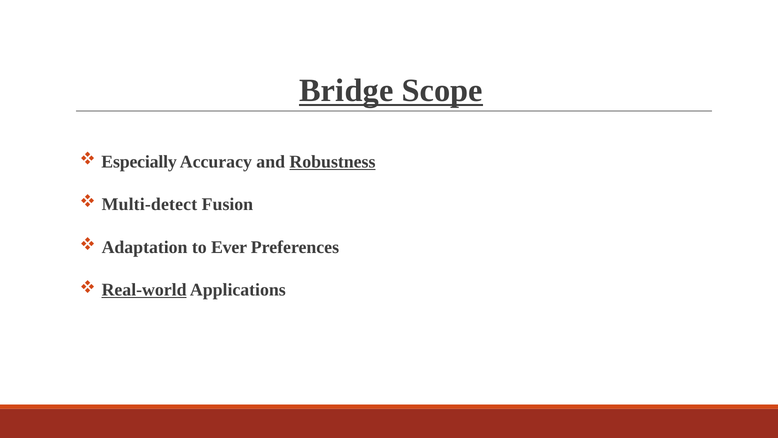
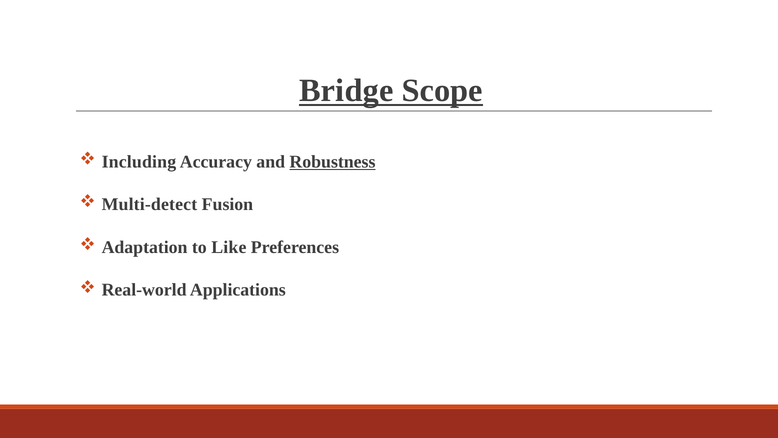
Especially: Especially -> Including (139, 162)
Ever: Ever -> Like (229, 247)
Real-world underline: present -> none (144, 290)
